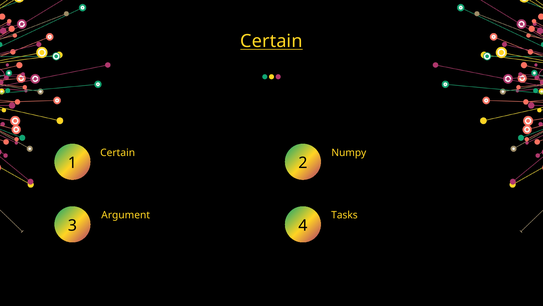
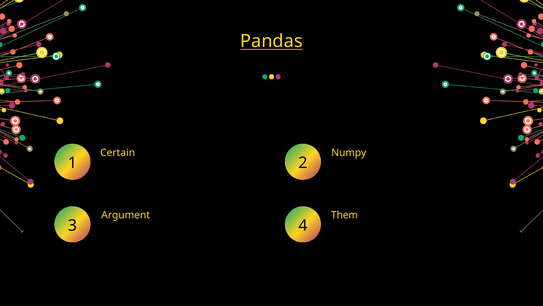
Certain: Certain -> Pandas (271, 41)
Tasks: Tasks -> Them (344, 215)
